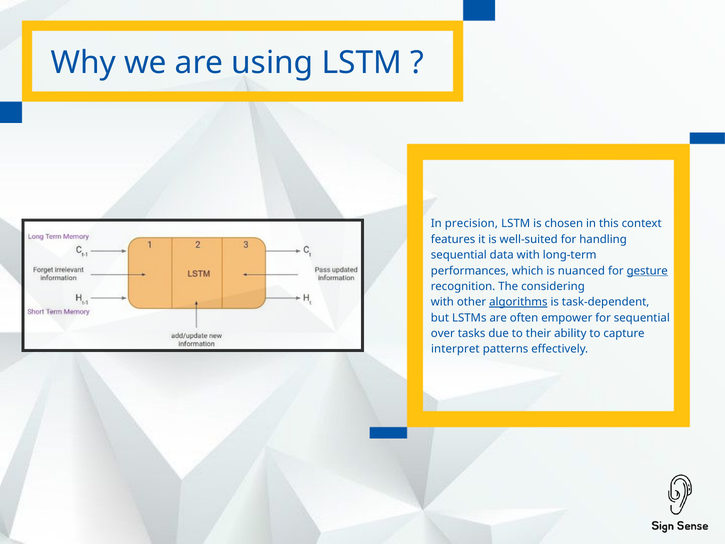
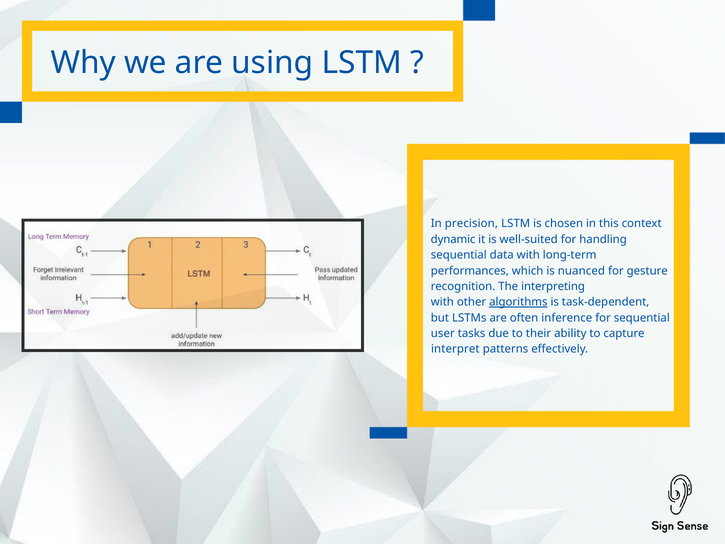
features: features -> dynamic (453, 239)
gesture underline: present -> none (647, 271)
considering: considering -> interpreting (553, 286)
empower: empower -> inference (567, 318)
over: over -> user (443, 333)
